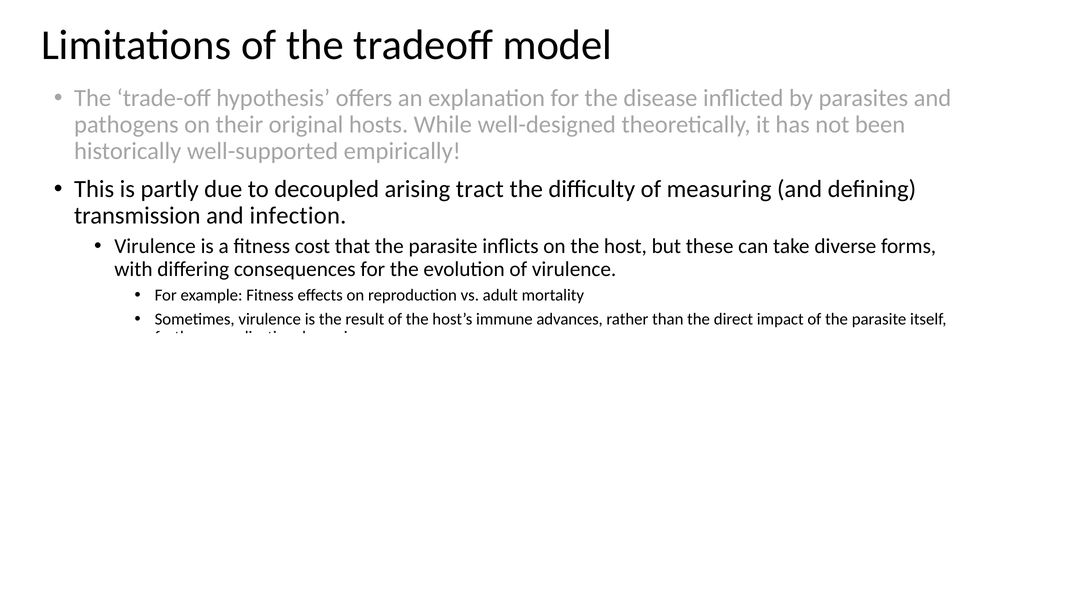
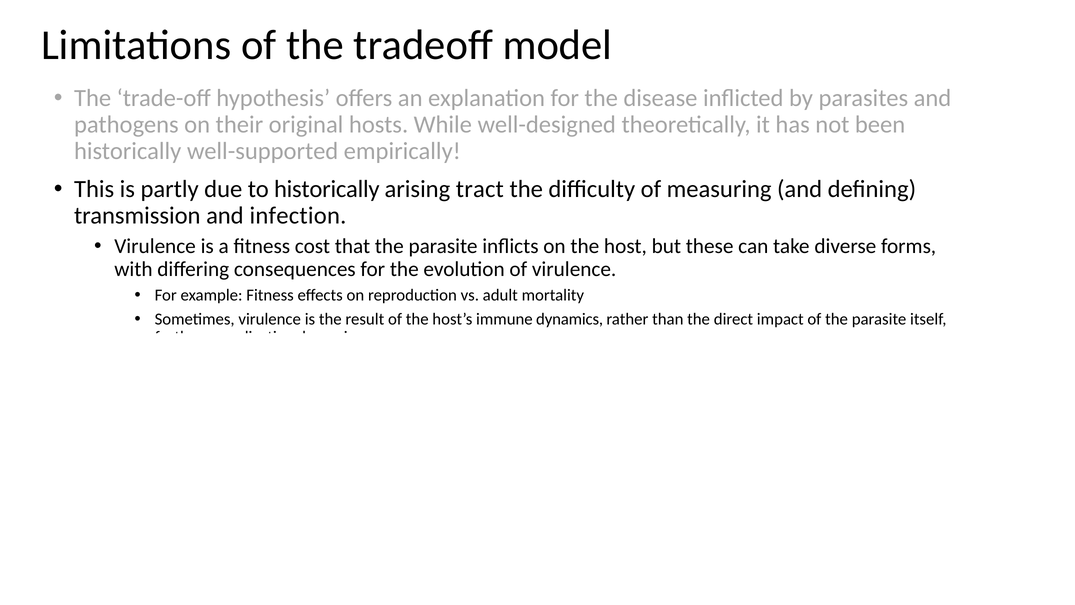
to decoupled: decoupled -> historically (327, 189)
immune advances: advances -> dynamics (570, 319)
